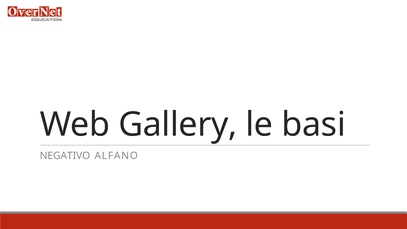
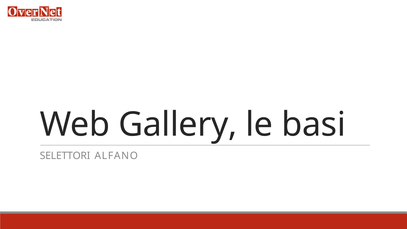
NEGATIVO: NEGATIVO -> SELETTORI (65, 156)
